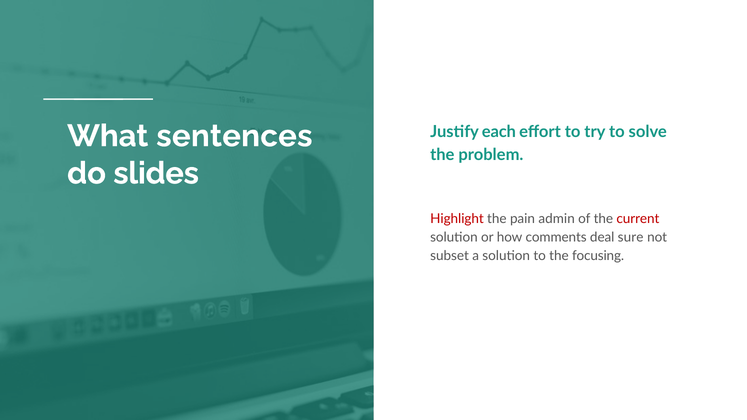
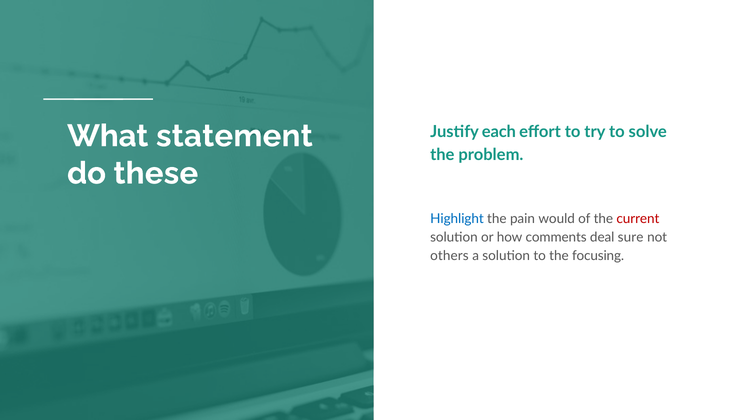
sentences: sentences -> statement (234, 136)
slides: slides -> these (156, 173)
Highlight colour: red -> blue (457, 219)
admin: admin -> would (557, 219)
subset: subset -> others (449, 256)
